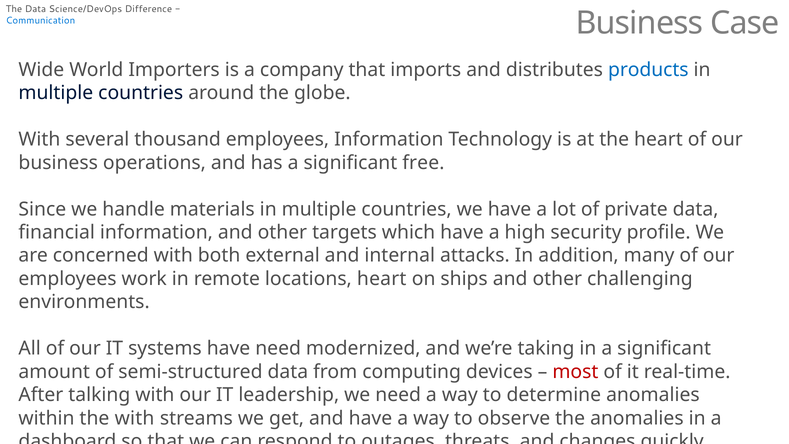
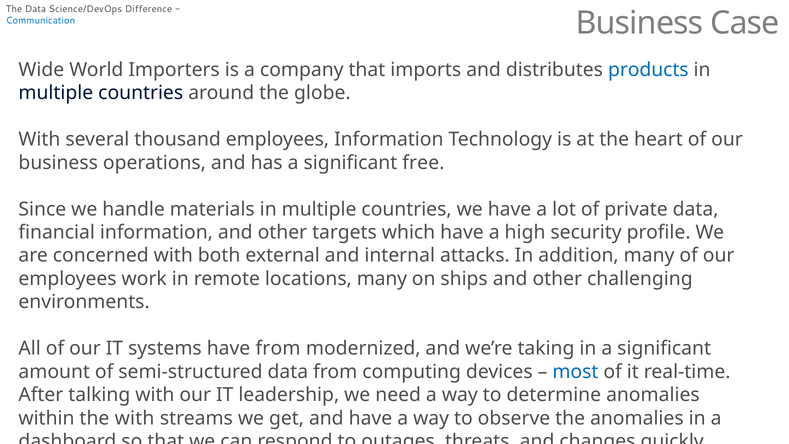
locations heart: heart -> many (382, 279)
have need: need -> from (278, 348)
most colour: red -> blue (575, 371)
